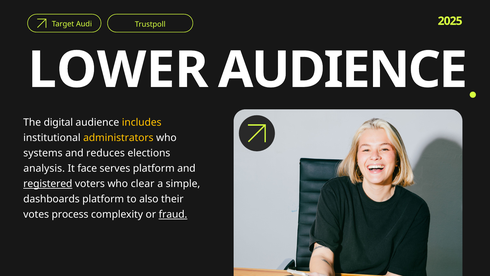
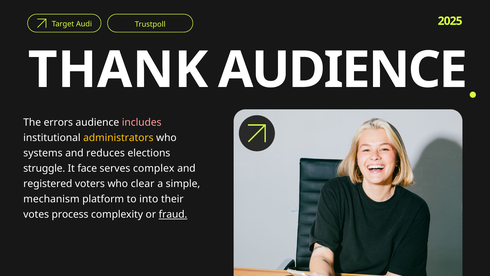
LOWER: LOWER -> THANK (118, 70)
digital: digital -> errors (58, 122)
includes colour: yellow -> pink (142, 122)
analysis: analysis -> struggle (44, 168)
serves platform: platform -> complex (154, 168)
registered underline: present -> none (48, 184)
dashboards: dashboards -> mechanism (51, 199)
also: also -> into (149, 199)
